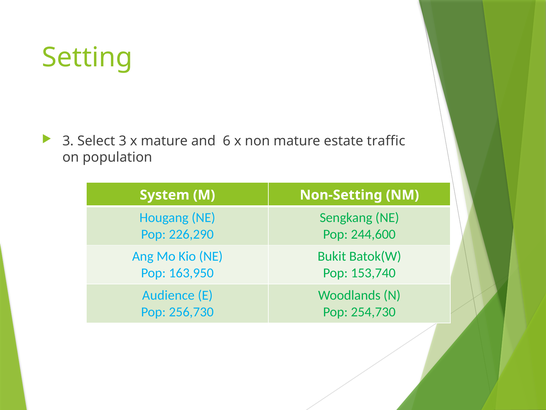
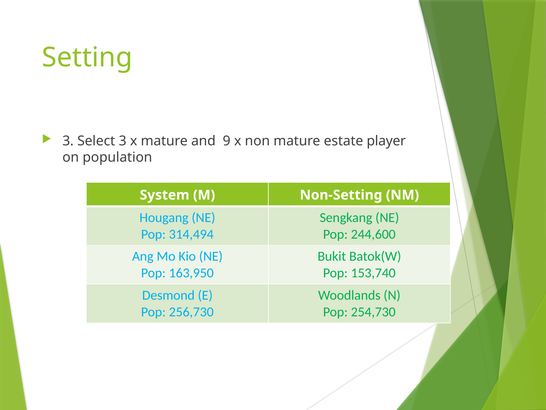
6: 6 -> 9 (227, 141)
traffic: traffic -> player (386, 141)
226,290: 226,290 -> 314,494 (191, 234)
Audience: Audience -> Desmond (168, 295)
